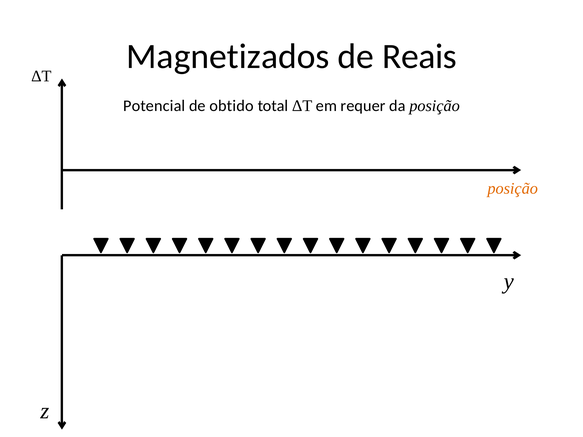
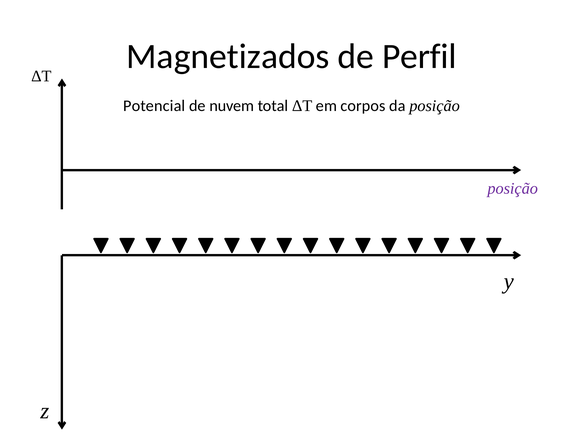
Reais: Reais -> Perfil (419, 56)
obtido: obtido -> nuvem (232, 106)
requer: requer -> corpos (363, 106)
posição colour: orange -> purple (513, 188)
